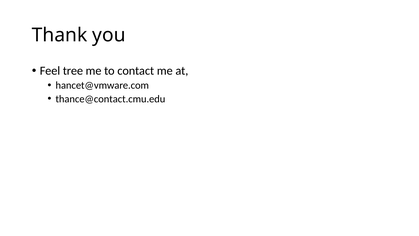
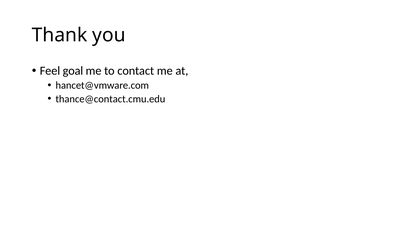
tree: tree -> goal (73, 71)
